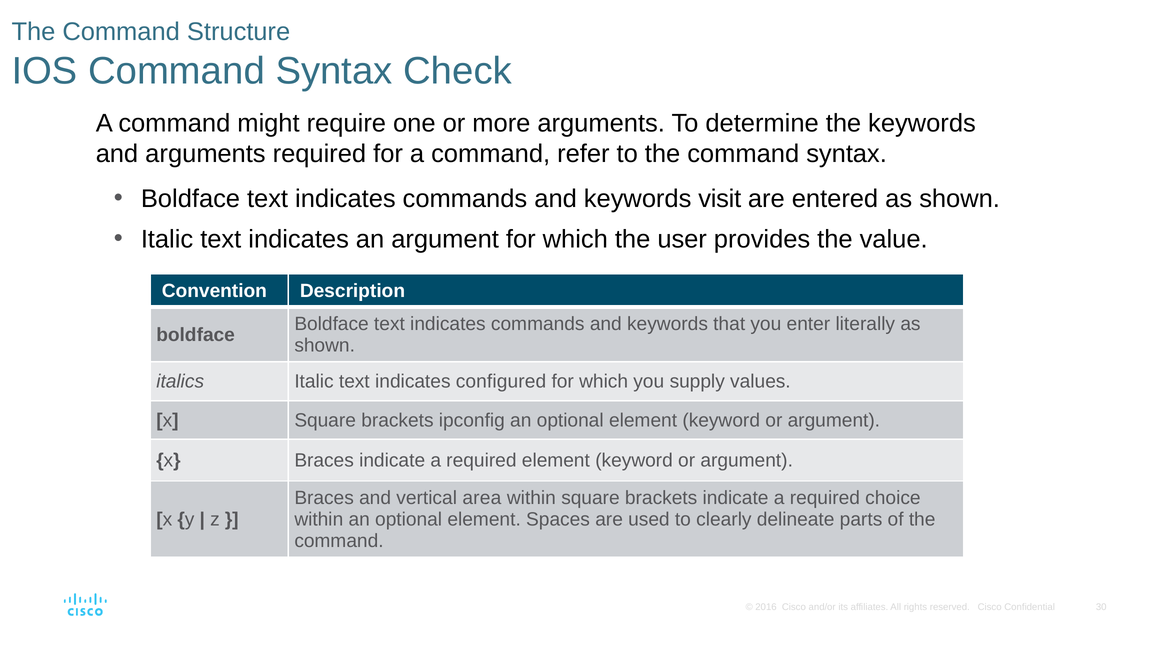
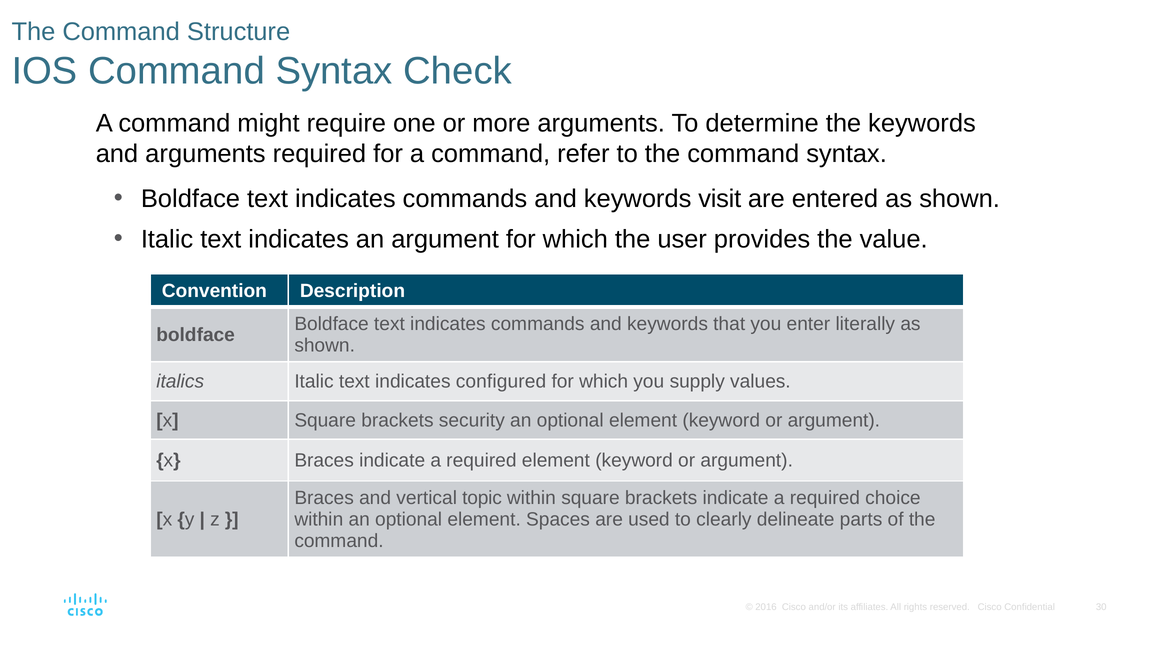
ipconfig: ipconfig -> security (472, 420)
area: area -> topic (482, 498)
